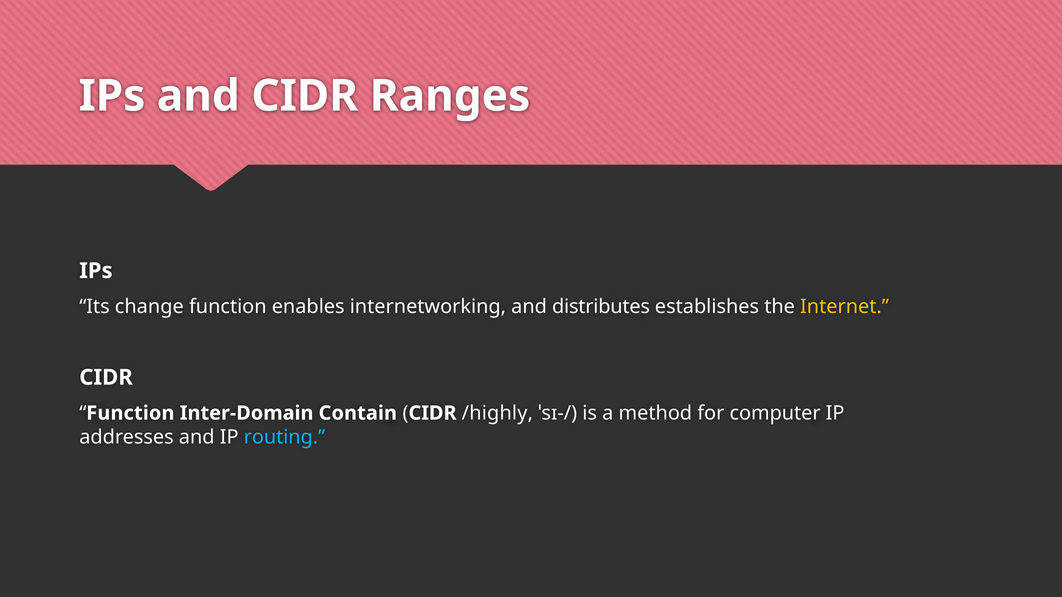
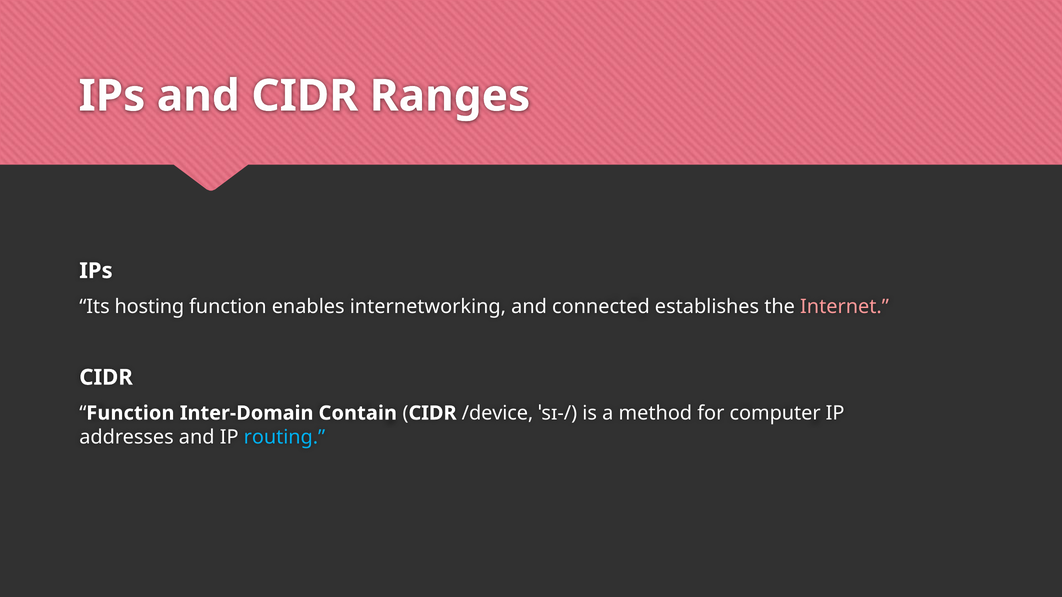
change: change -> hosting (149, 307)
distributes: distributes -> connected (601, 307)
Internet colour: yellow -> pink (845, 307)
/highly: /highly -> /device (497, 413)
